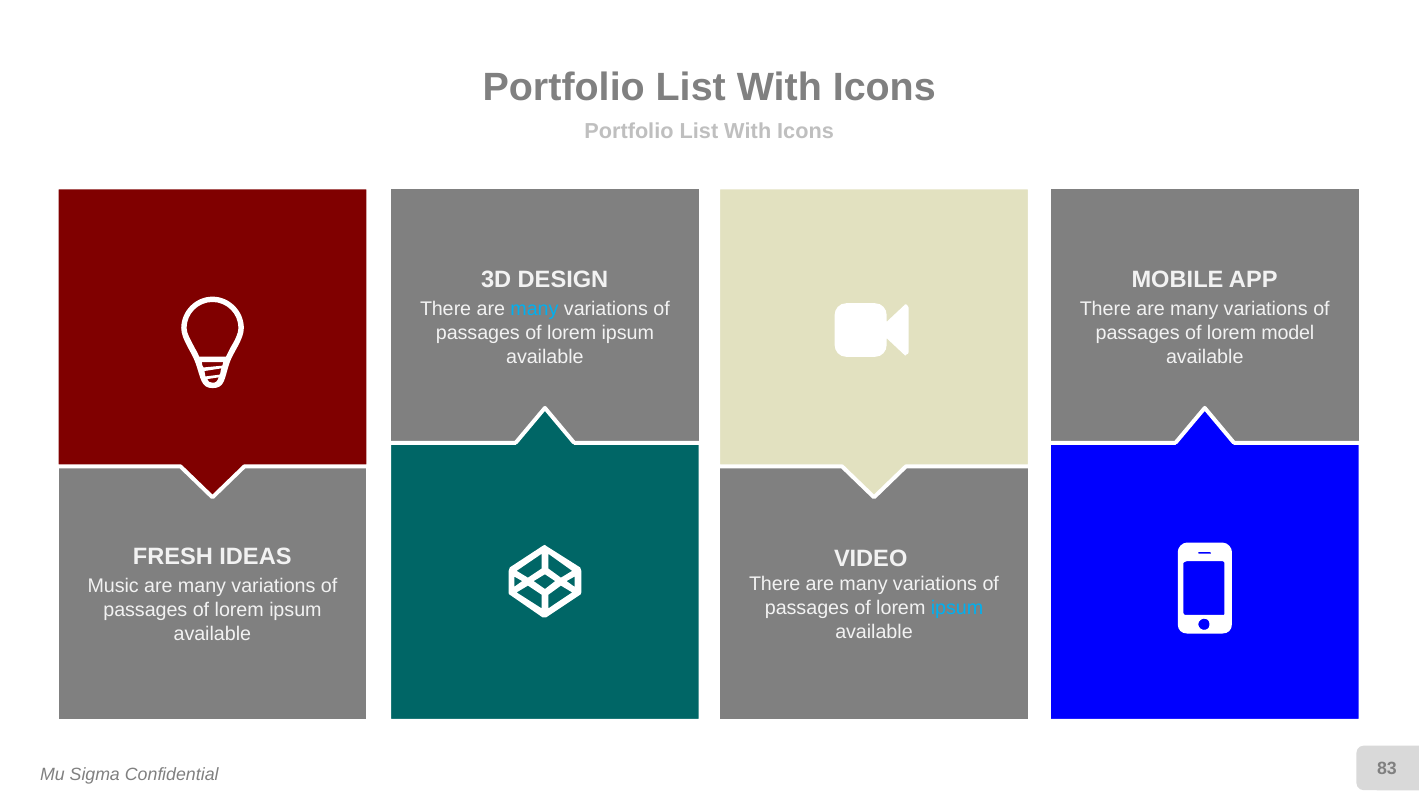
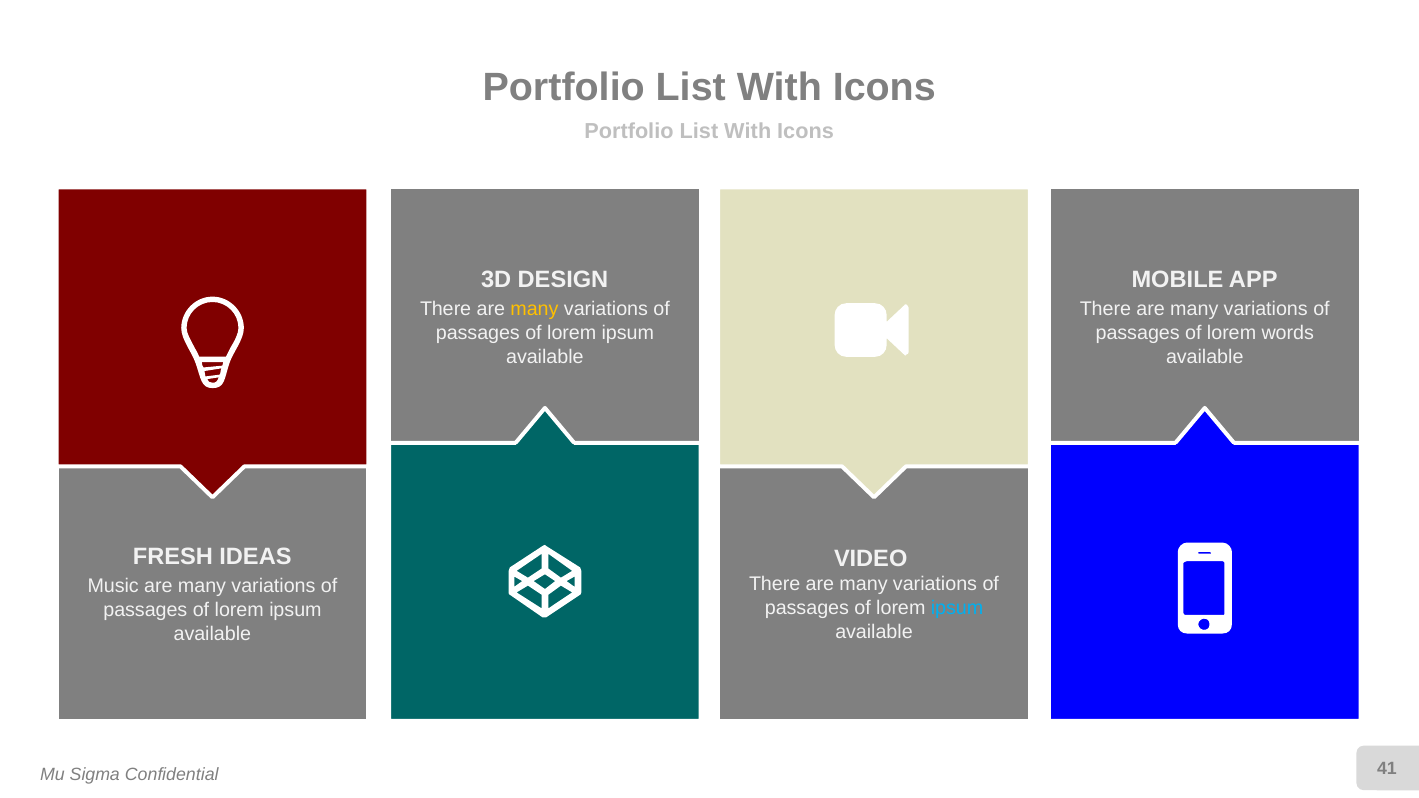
many colour: light blue -> yellow (534, 310)
model: model -> words (1288, 333)
83: 83 -> 41 (1387, 768)
